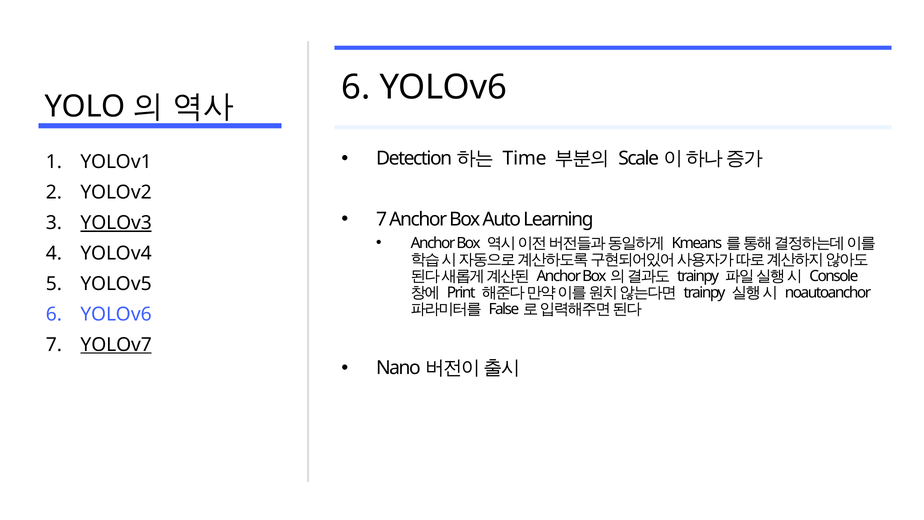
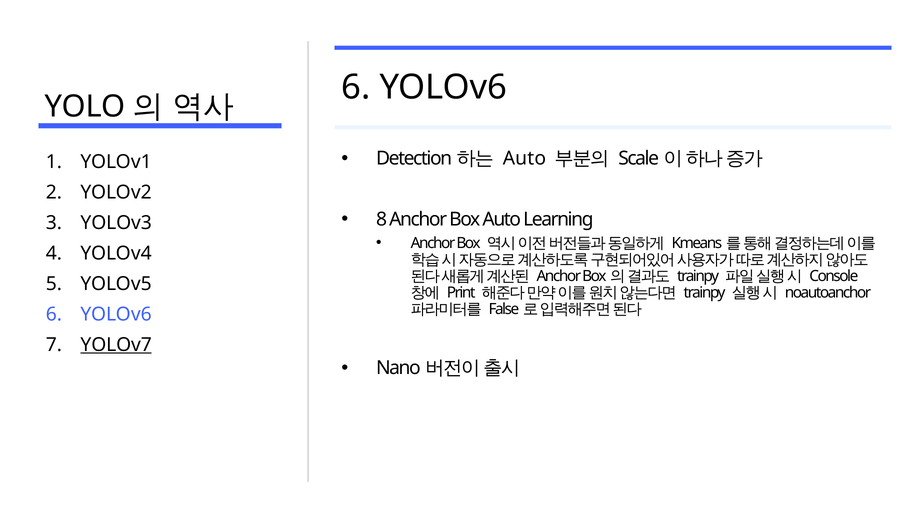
Time: Time -> Auto (524, 158)
7: 7 -> 8 (382, 219)
YOLOv3 underline: present -> none (116, 223)
